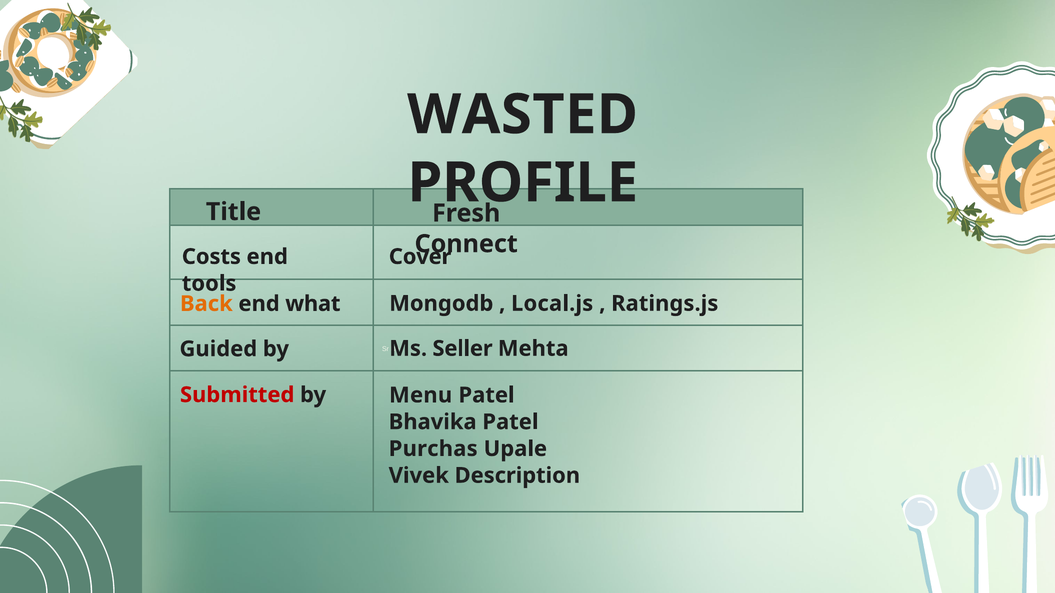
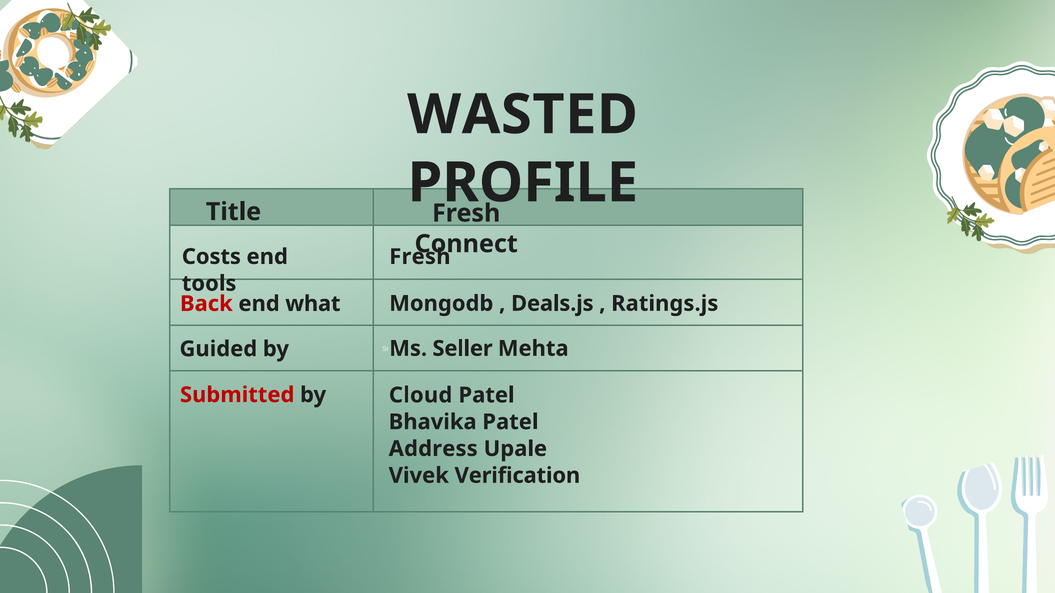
Cover: Cover -> Fresh (420, 257)
Local.js: Local.js -> Deals.js (552, 304)
Back colour: orange -> red (206, 304)
Menu: Menu -> Cloud (421, 395)
Purchas: Purchas -> Address (433, 449)
Description: Description -> Verification (517, 476)
